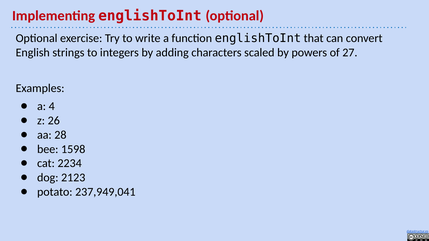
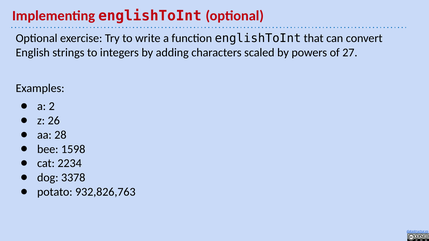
4: 4 -> 2 (52, 106)
2123: 2123 -> 3378 (73, 178)
237,949,041: 237,949,041 -> 932,826,763 (105, 192)
